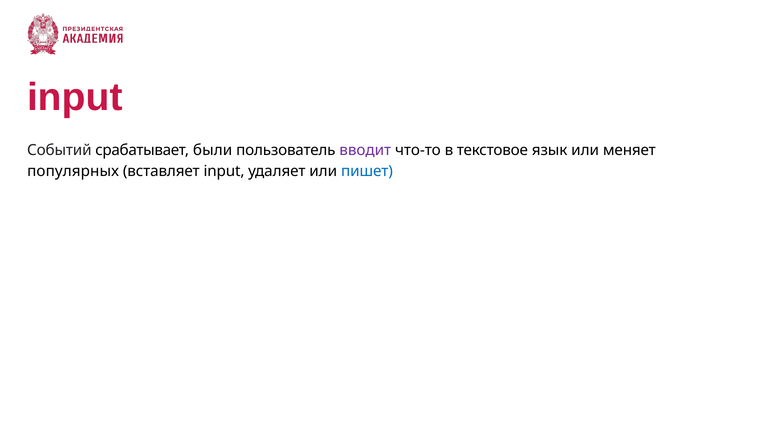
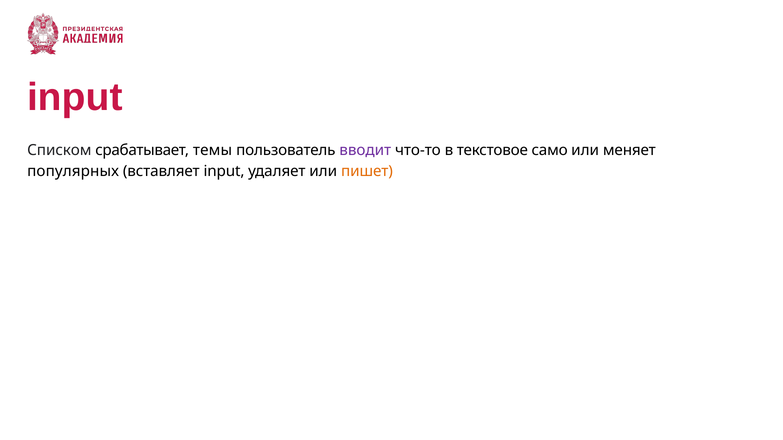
Событий: Событий -> Списком (59, 150)
были: были -> темы (213, 150)
язык: язык -> само (550, 150)
пишет colour: blue -> orange (367, 171)
